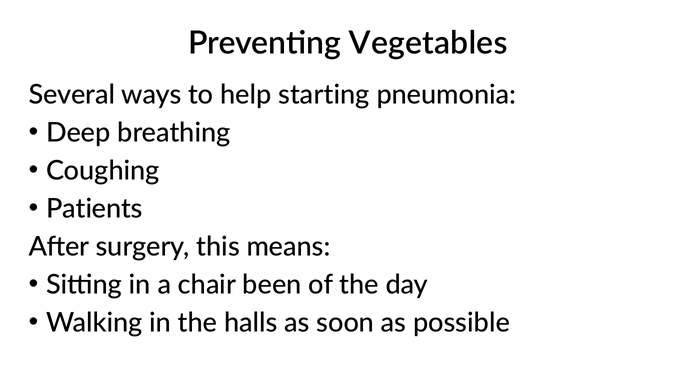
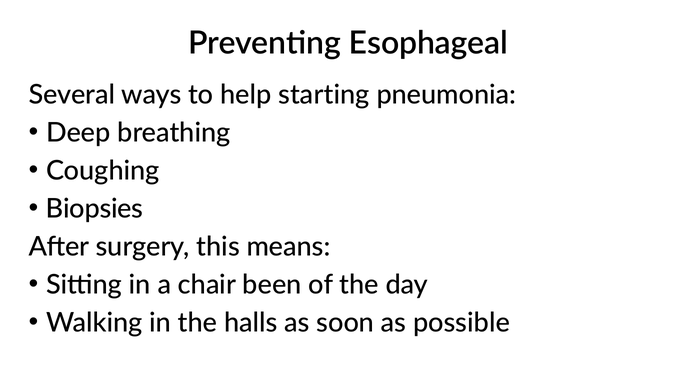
Vegetables: Vegetables -> Esophageal (428, 43)
Patients: Patients -> Biopsies (94, 209)
